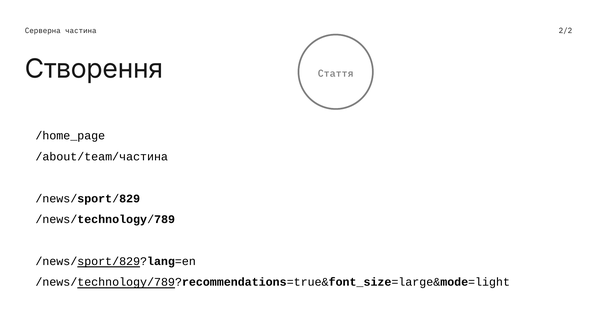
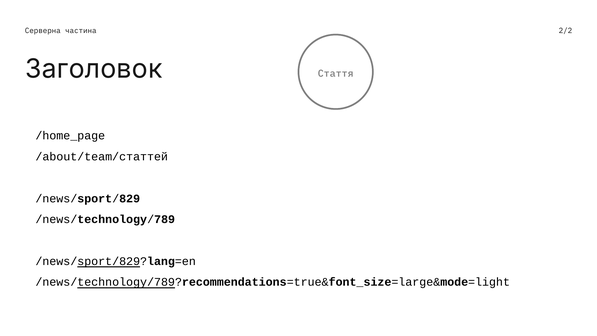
Створення: Створення -> Заголовок (94, 69)
/about/team/частина: /about/team/частина -> /about/team/статтей (102, 157)
